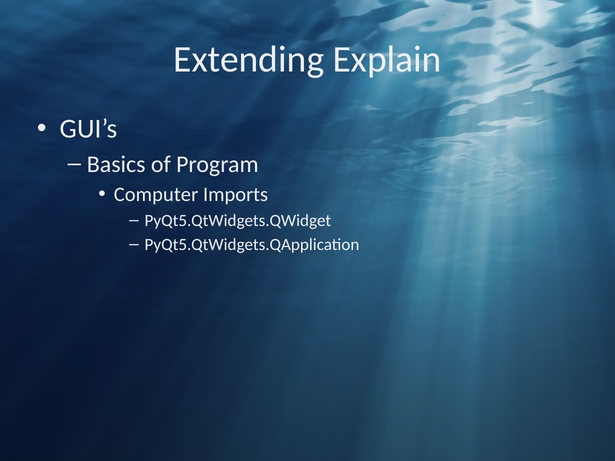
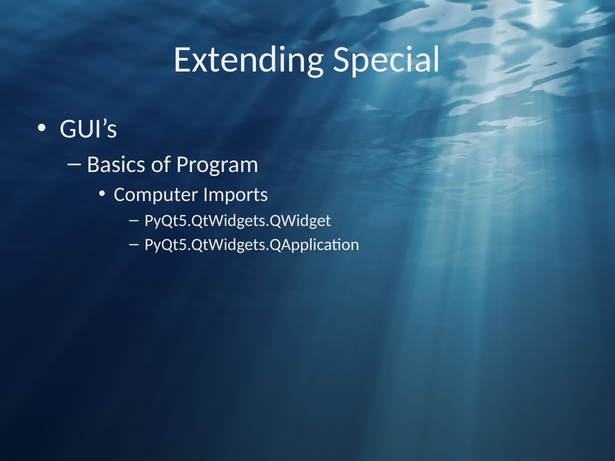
Explain: Explain -> Special (387, 60)
